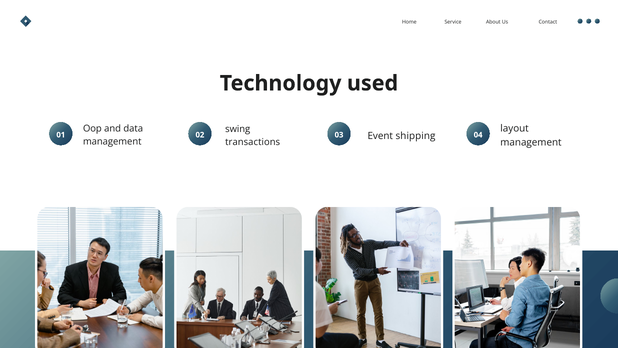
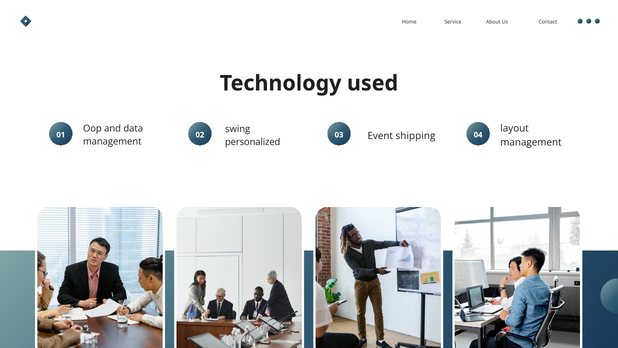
transactions: transactions -> personalized (253, 142)
